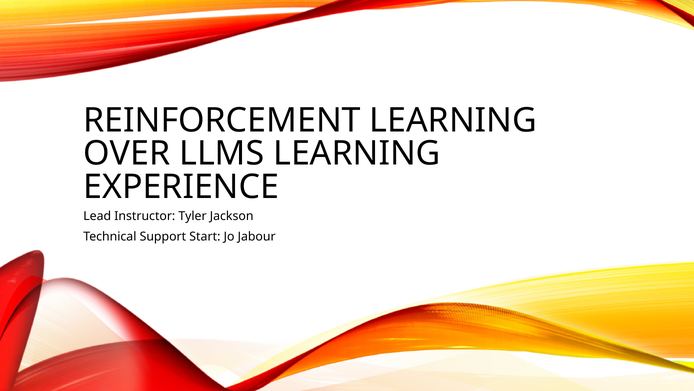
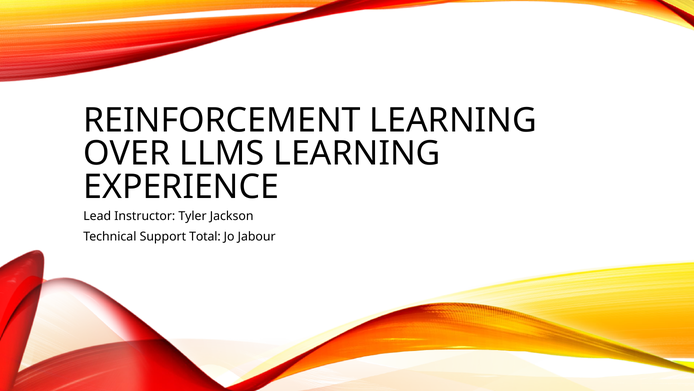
Start: Start -> Total (205, 236)
